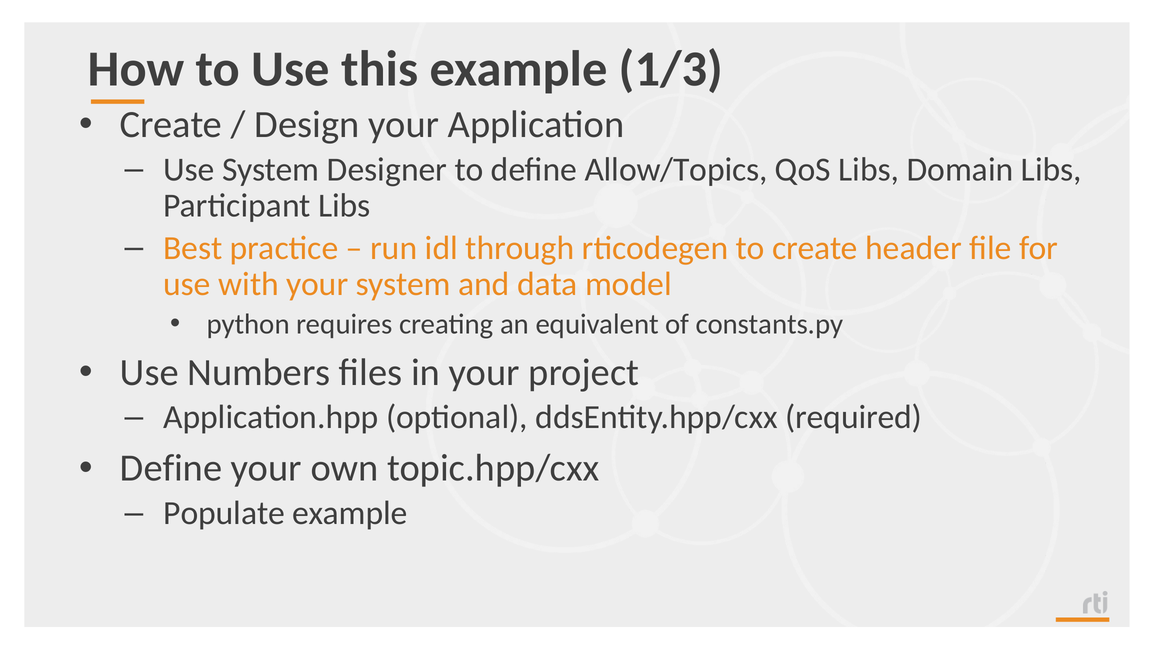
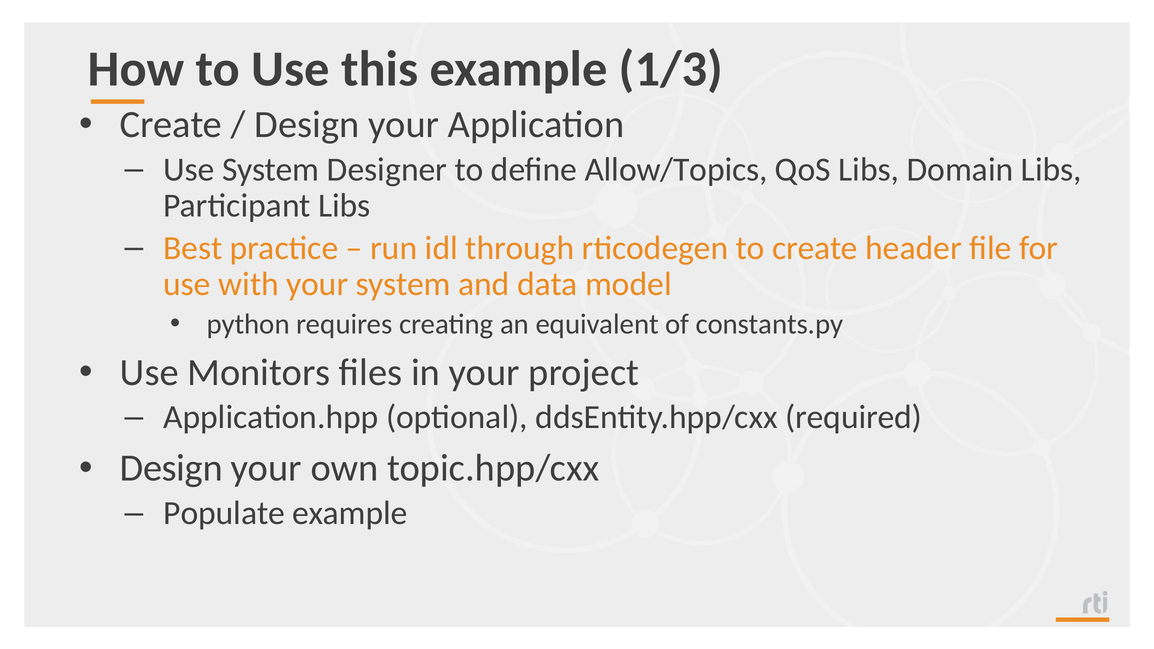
Numbers: Numbers -> Monitors (259, 372)
Define: Define -> Design (171, 468)
